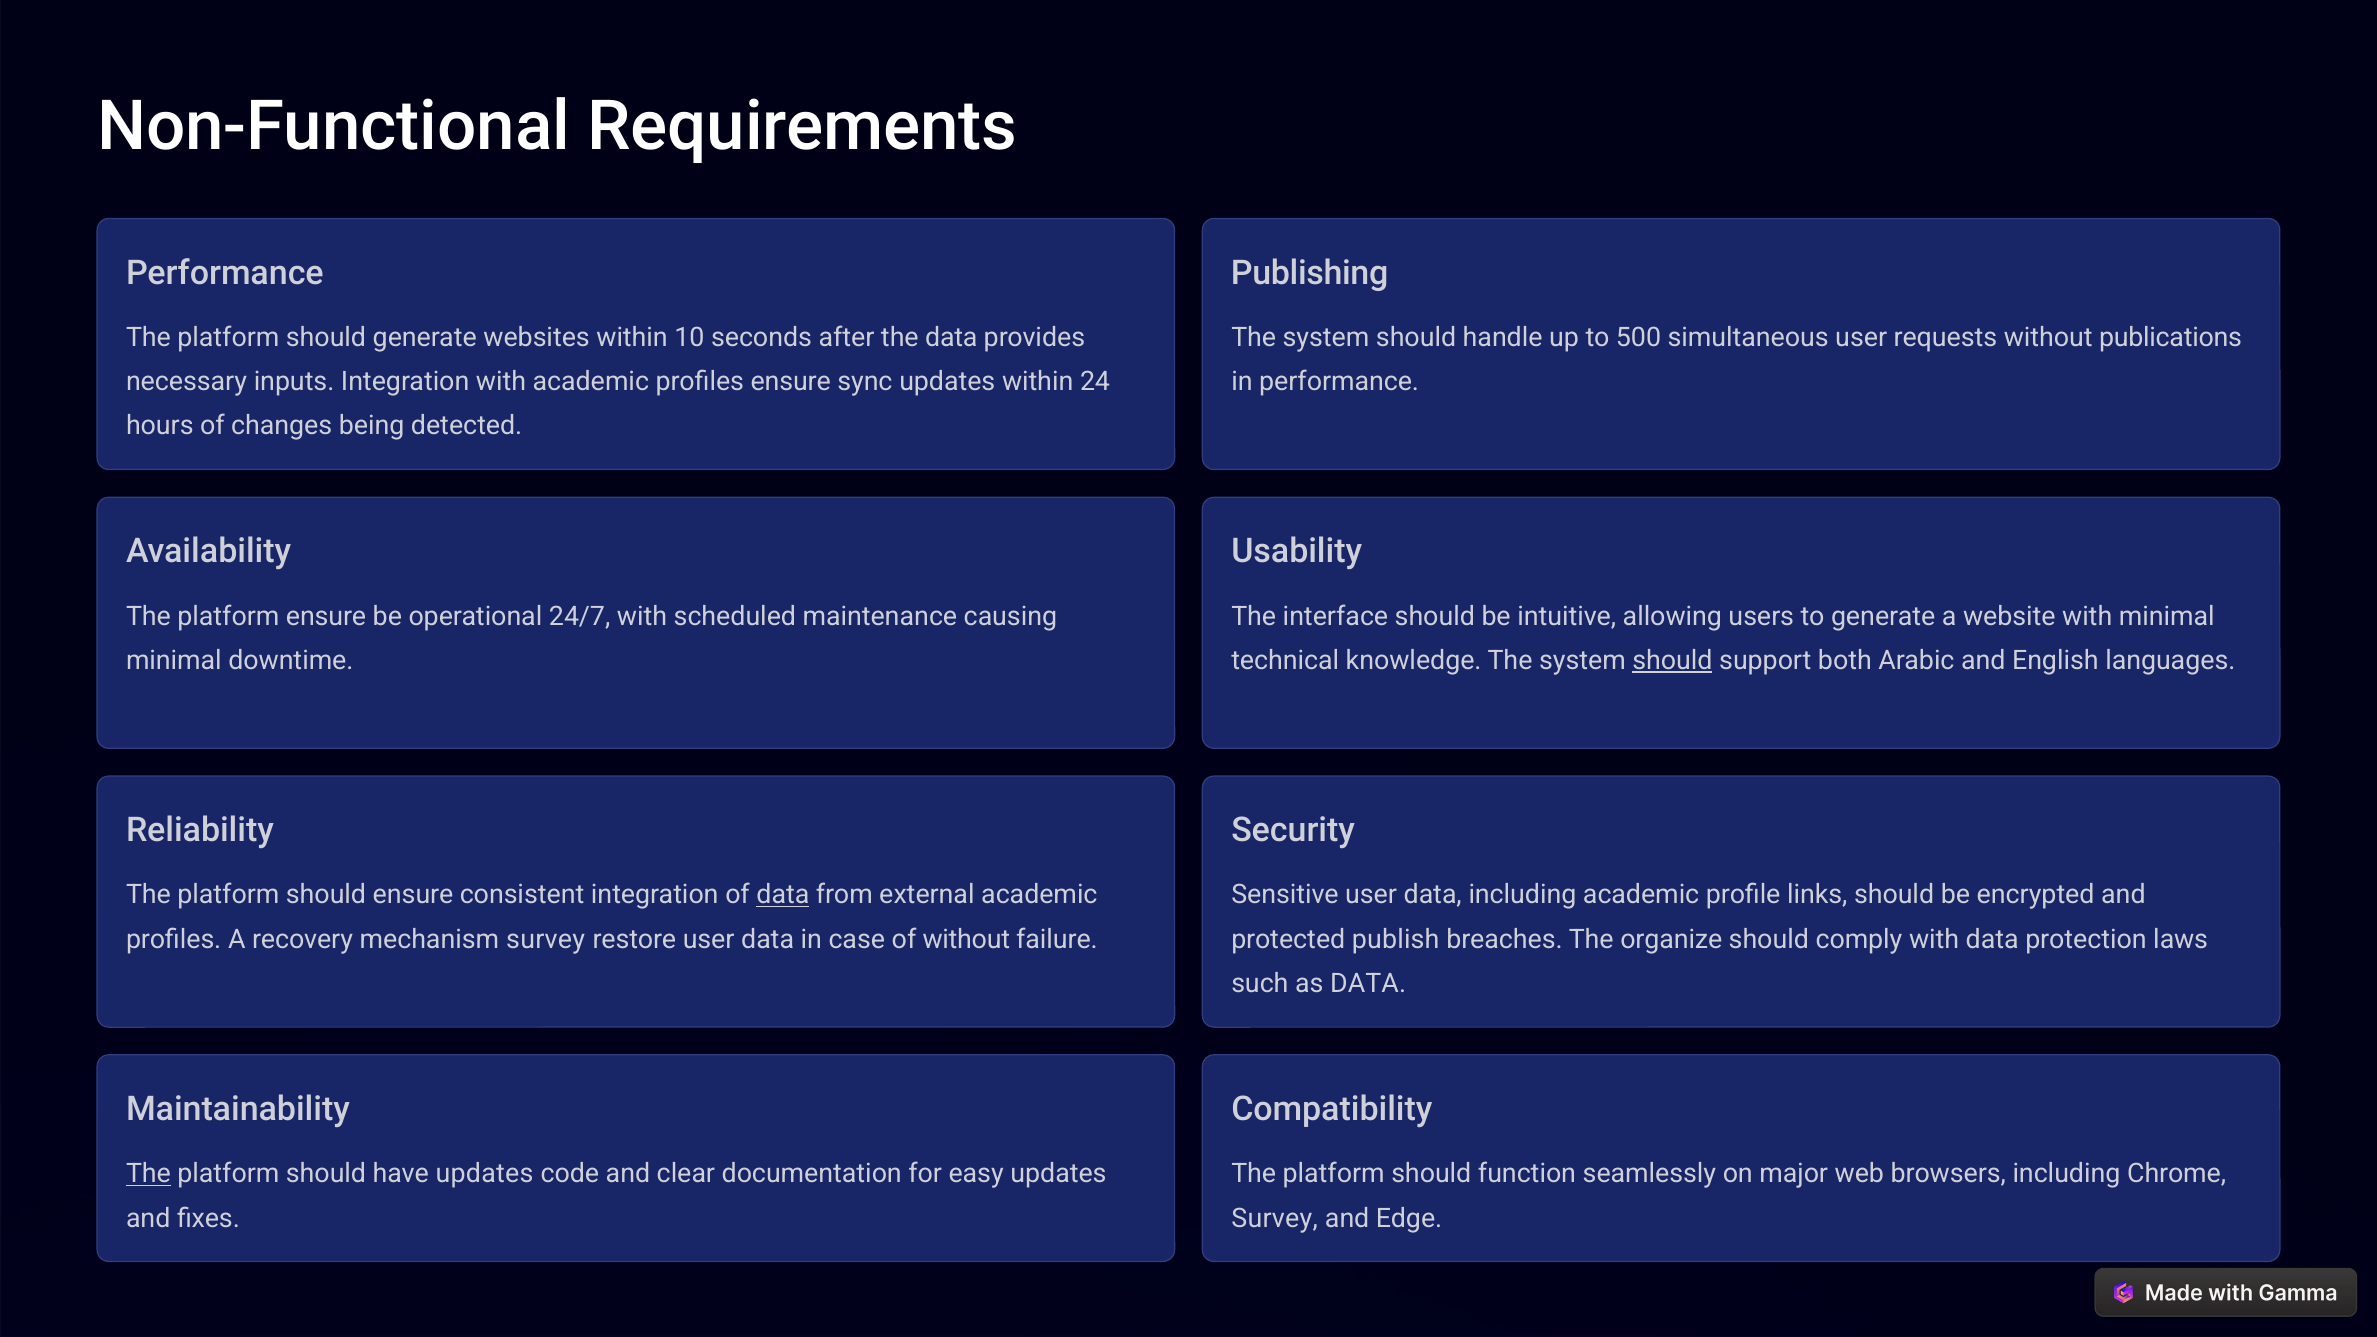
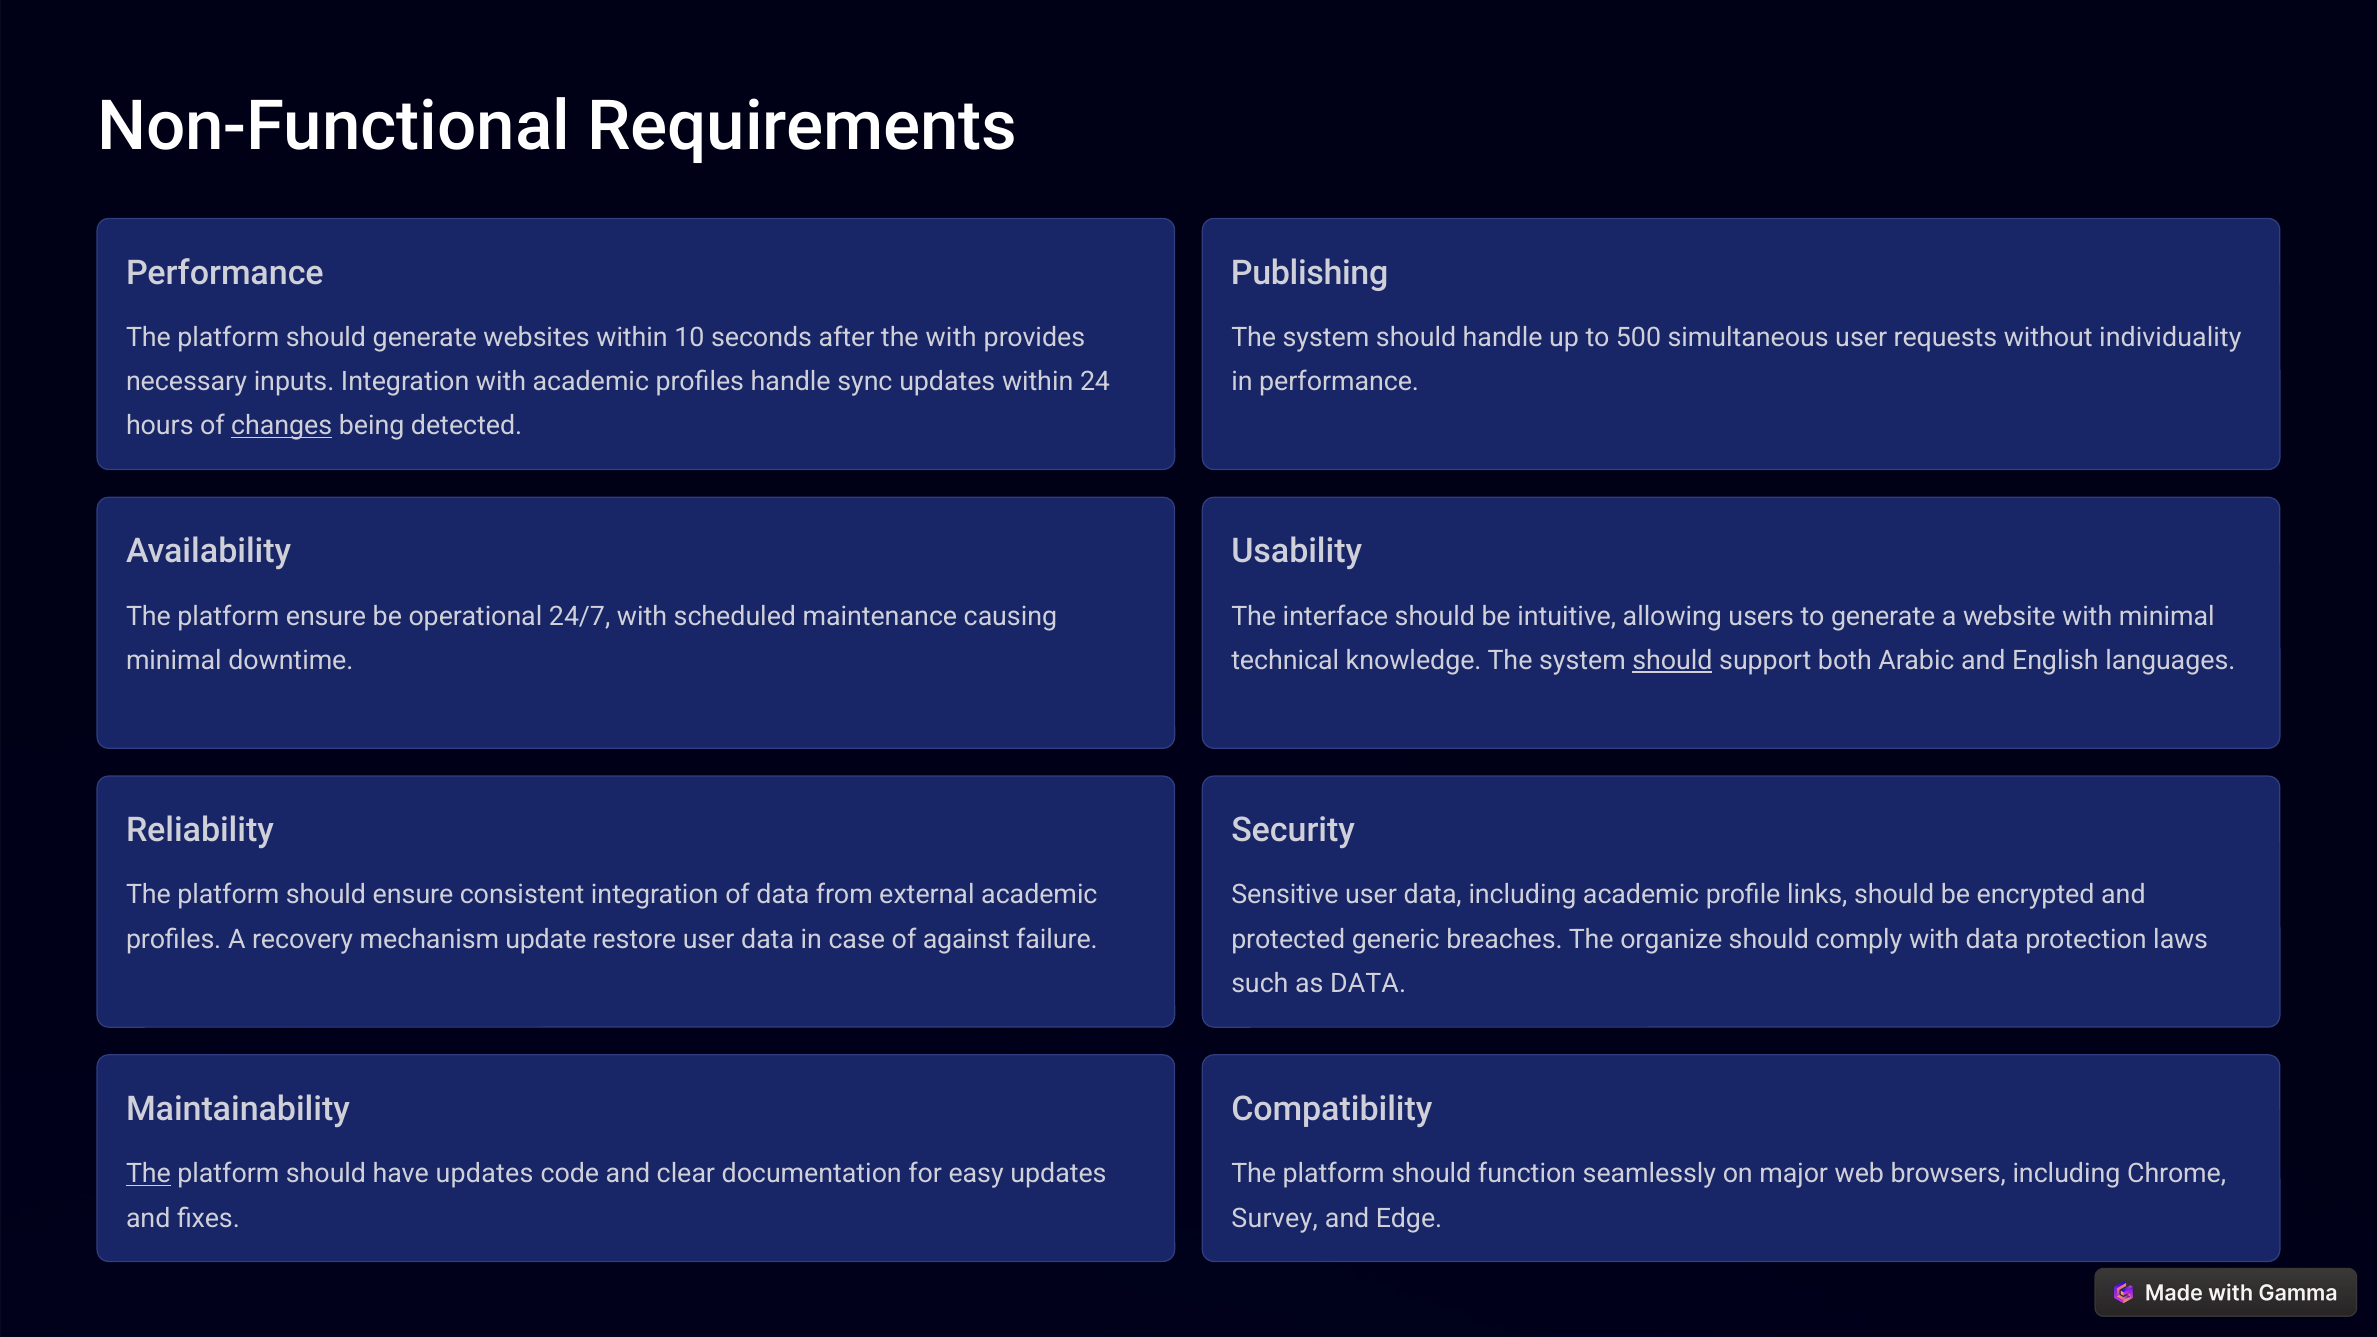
the data: data -> with (951, 337)
publications: publications -> individuality (2170, 338)
profiles ensure: ensure -> handle (791, 382)
changes underline: none -> present (282, 426)
data underline: present -> none (783, 895)
publish: publish -> generic (1396, 939)
mechanism survey: survey -> update (546, 939)
of without: without -> against (966, 939)
